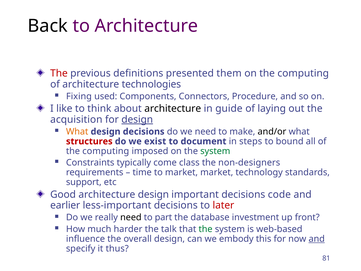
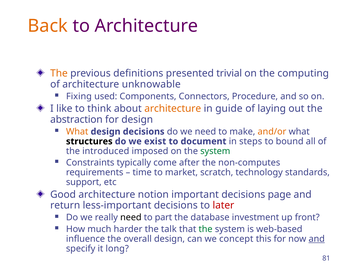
Back colour: black -> orange (48, 26)
The colour: red -> orange (59, 73)
them: them -> trivial (229, 73)
technologies: technologies -> unknowable (151, 84)
architecture colour: black -> orange (173, 109)
acquisition: acquisition -> abstraction (76, 119)
design underline: present -> none (137, 119)
and/or colour: black -> orange (272, 132)
structures colour: red -> black (89, 141)
computing: computing -> introduced (106, 151)
class: class -> after (189, 163)
non-designers: non-designers -> non-computes (249, 163)
market market: market -> scratch (217, 172)
architecture design: design -> notion (153, 194)
code: code -> page (279, 194)
earlier: earlier -> return (65, 205)
embody: embody -> concept (236, 239)
thus: thus -> long (117, 248)
